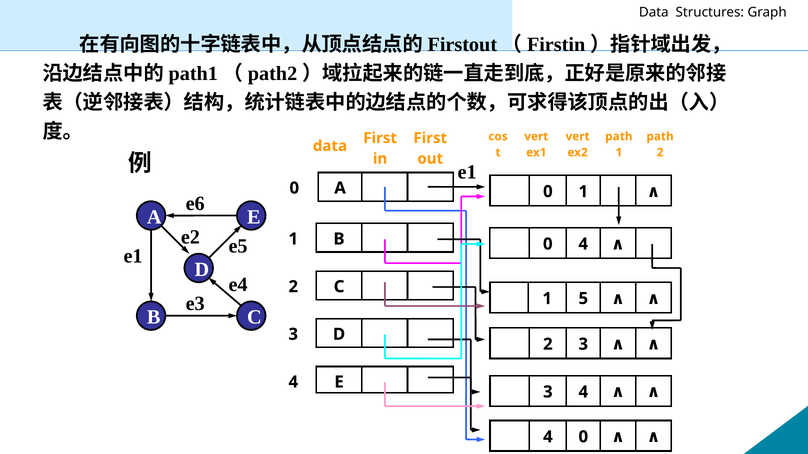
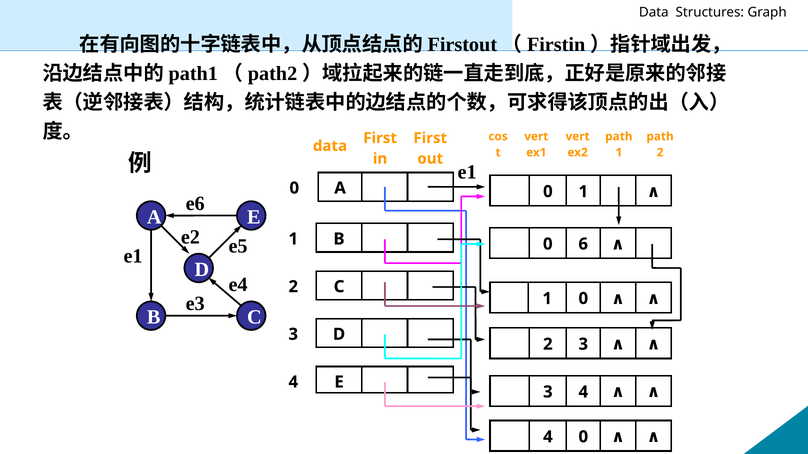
0 4: 4 -> 6 (583, 244)
1 5: 5 -> 0 (583, 299)
